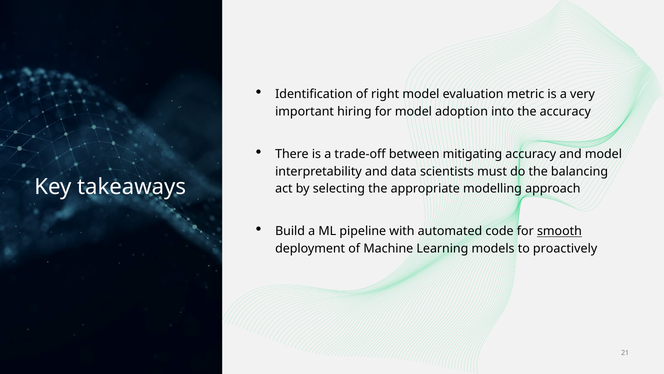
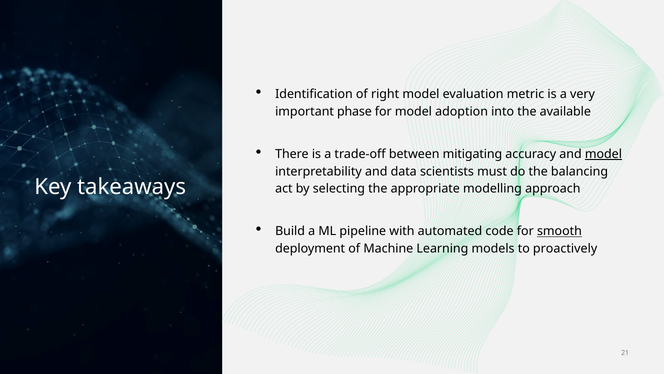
hiring: hiring -> phase (354, 111)
the accuracy: accuracy -> available (565, 111)
model underline: none -> present (603, 154)
